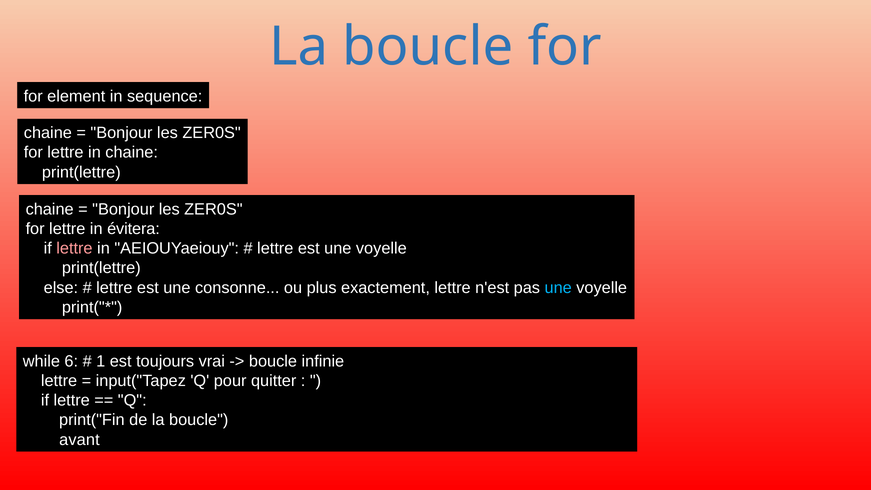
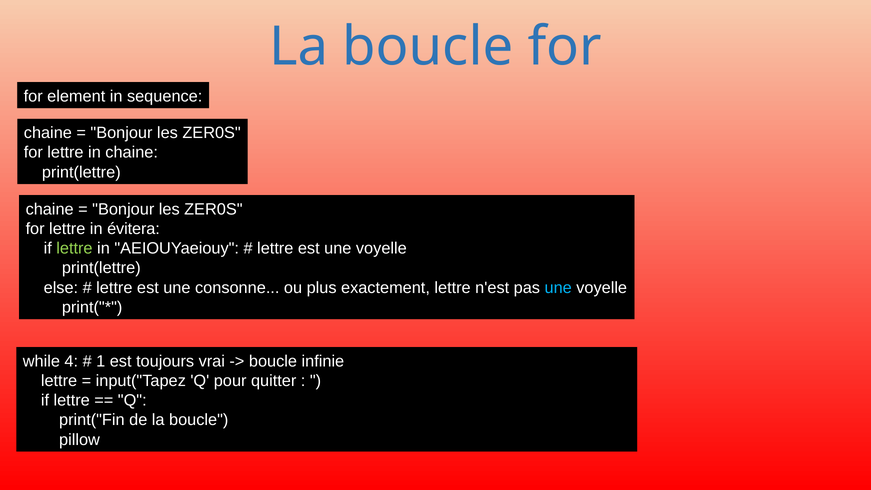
lettre colour: pink -> light green (74, 248)
6: 6 -> 4 (71, 361)
avant: avant -> pillow (80, 440)
